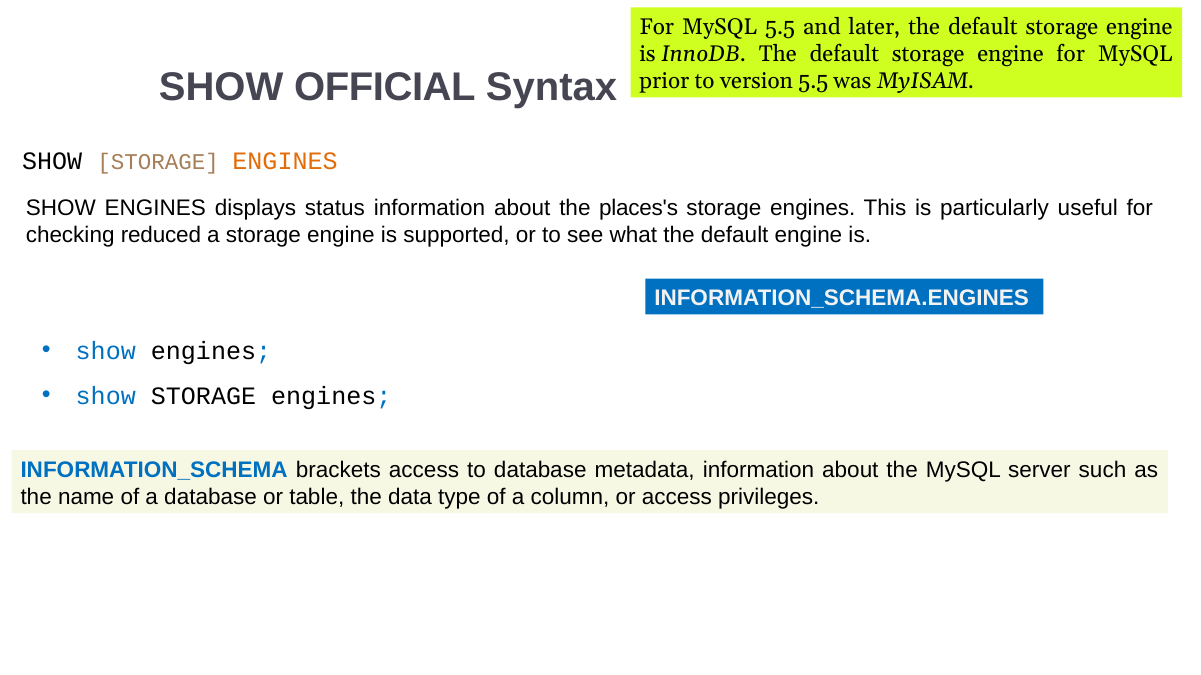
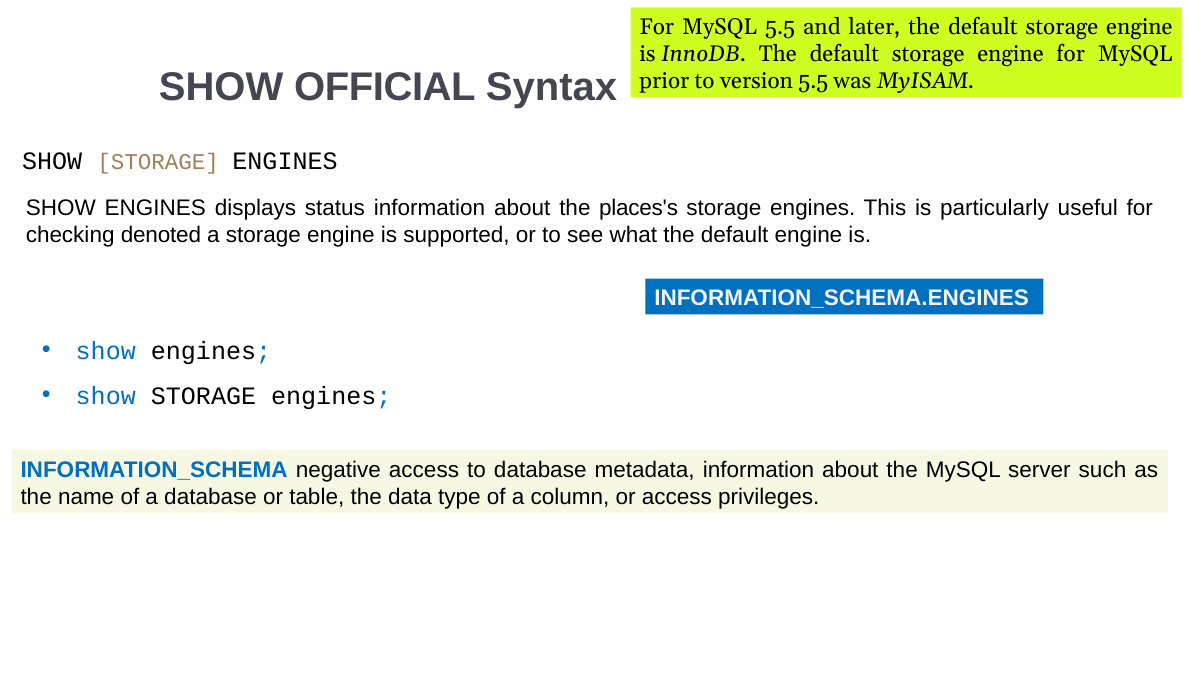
ENGINES colour: orange -> black (285, 162)
reduced: reduced -> denoted (161, 235)
brackets: brackets -> negative (338, 470)
